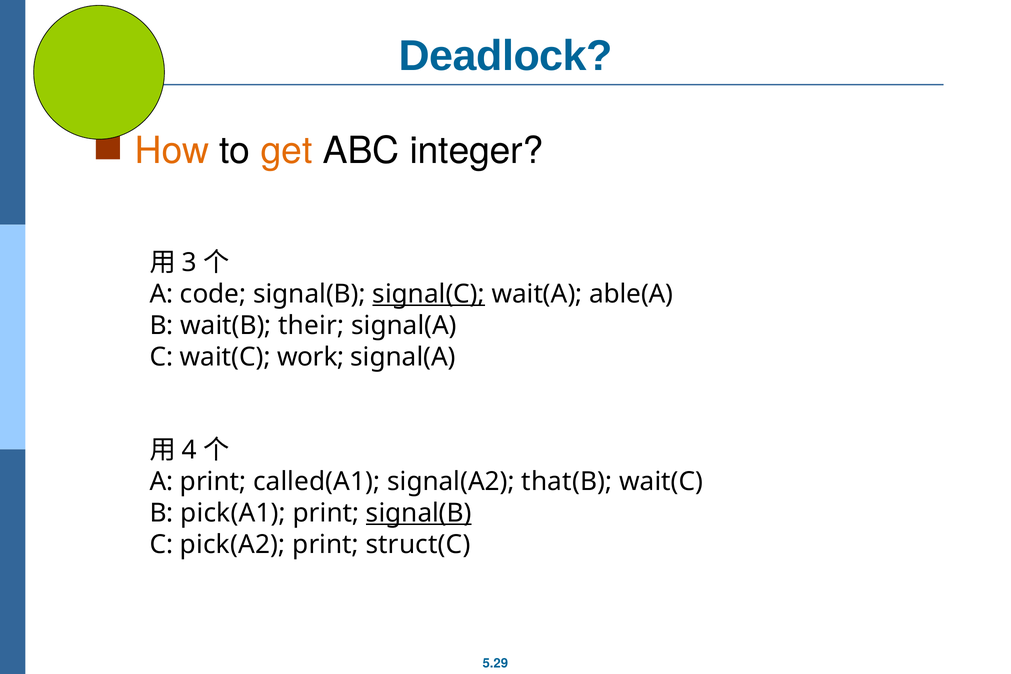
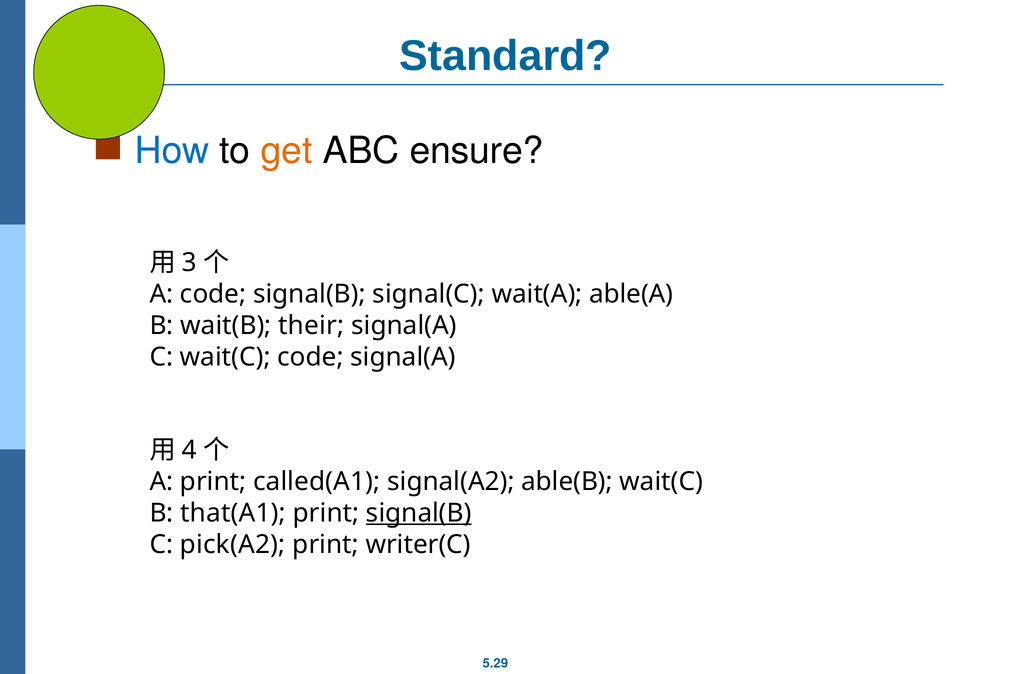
Deadlock: Deadlock -> Standard (505, 56)
How colour: orange -> blue (172, 151)
integer: integer -> ensure (477, 151)
signal(C underline: present -> none (429, 294)
wait(C work: work -> code (311, 357)
that(B: that(B -> able(B (567, 482)
pick(A1: pick(A1 -> that(A1 (233, 513)
struct(C: struct(C -> writer(C (418, 544)
